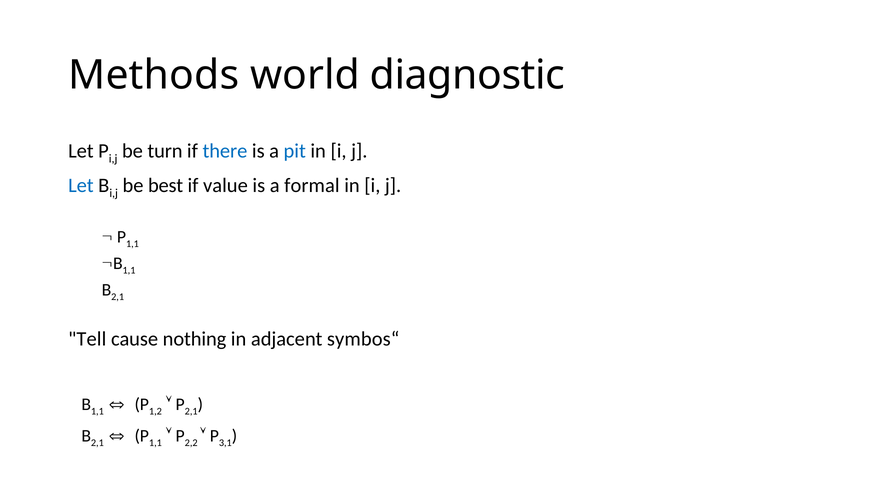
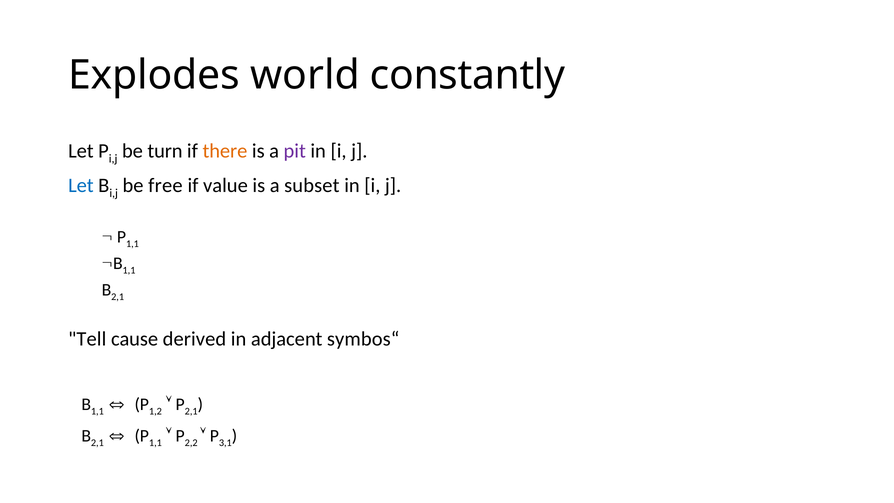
Methods: Methods -> Explodes (154, 75)
diagnostic: diagnostic -> constantly (467, 75)
there colour: blue -> orange (225, 151)
pit colour: blue -> purple (295, 151)
best: best -> free (165, 185)
formal: formal -> subset (312, 185)
nothing: nothing -> derived (194, 339)
